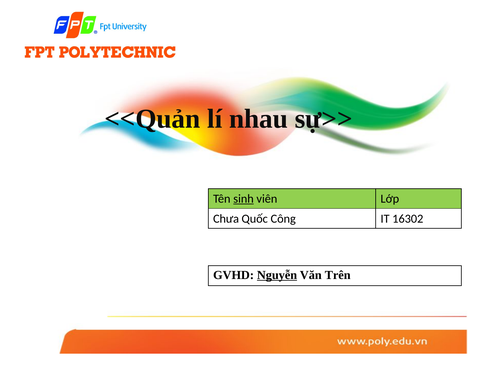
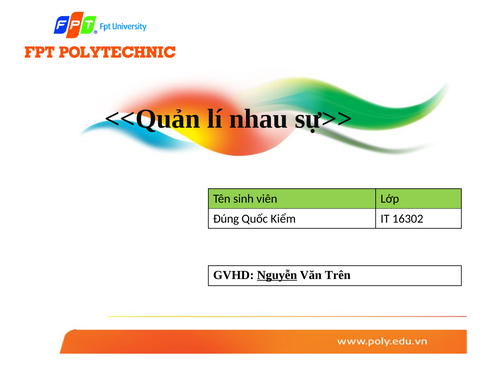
sinh underline: present -> none (244, 198)
Chưa: Chưa -> Đúng (226, 218)
Công: Công -> Kiểm (283, 218)
